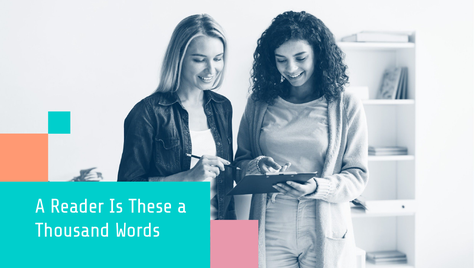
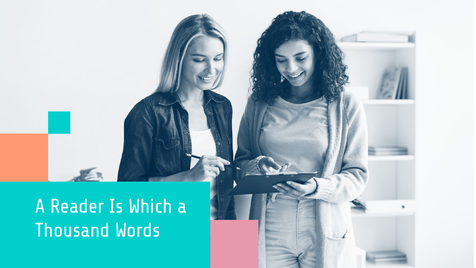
These: These -> Which (150, 206)
